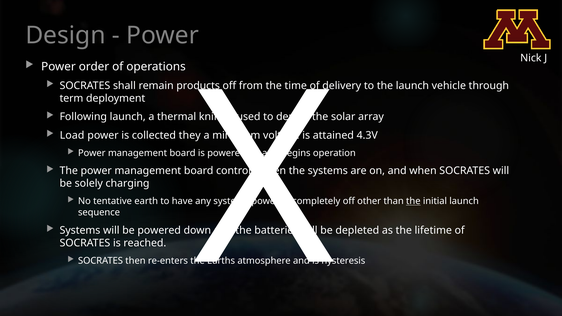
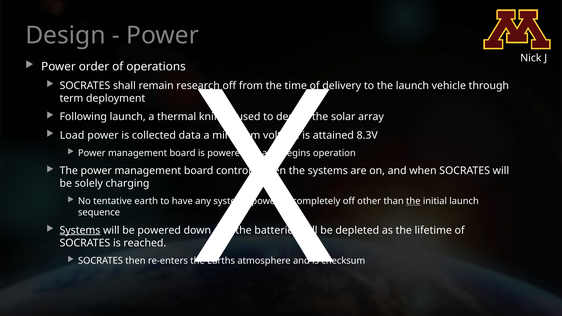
products: products -> research (198, 86)
they: they -> data (190, 135)
4.3V: 4.3V -> 8.3V (367, 135)
Systems underline: none -> present (80, 230)
hysteresis: hysteresis -> checksum (343, 261)
